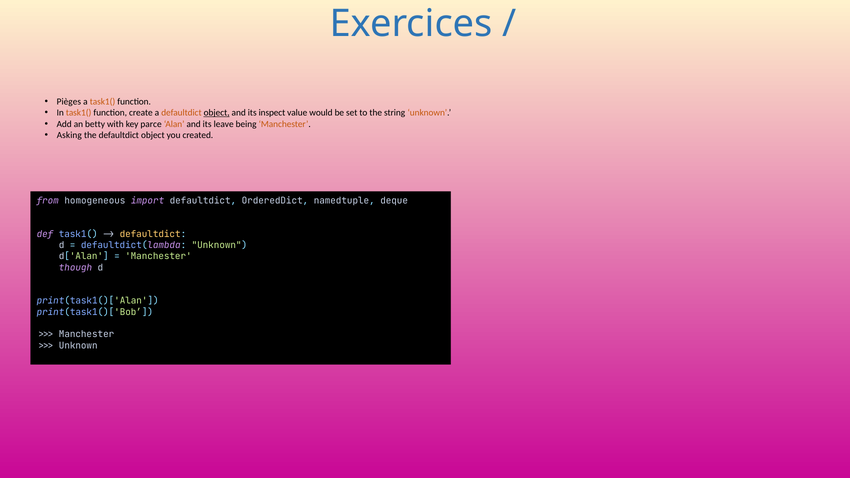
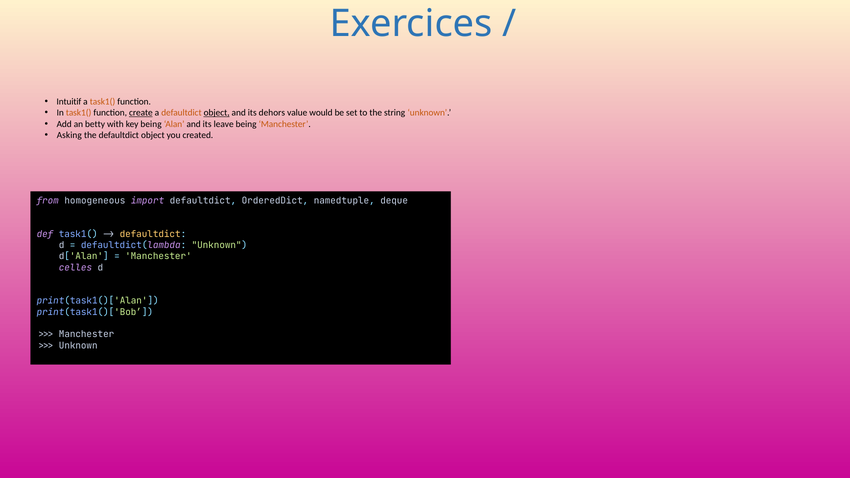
Pièges: Pièges -> Intuitif (69, 102)
create underline: none -> present (141, 113)
inspect: inspect -> dehors (272, 113)
key parce: parce -> being (151, 124)
though: though -> celles (75, 268)
